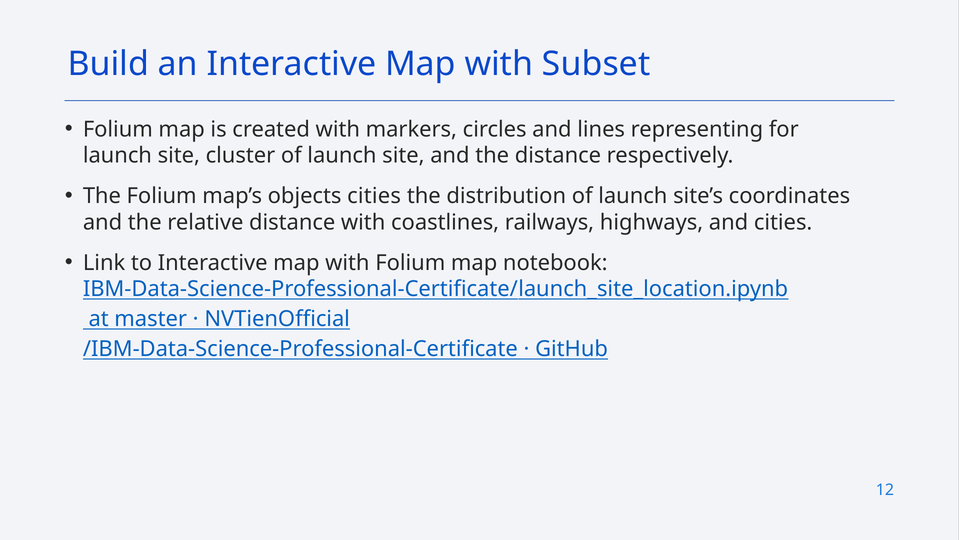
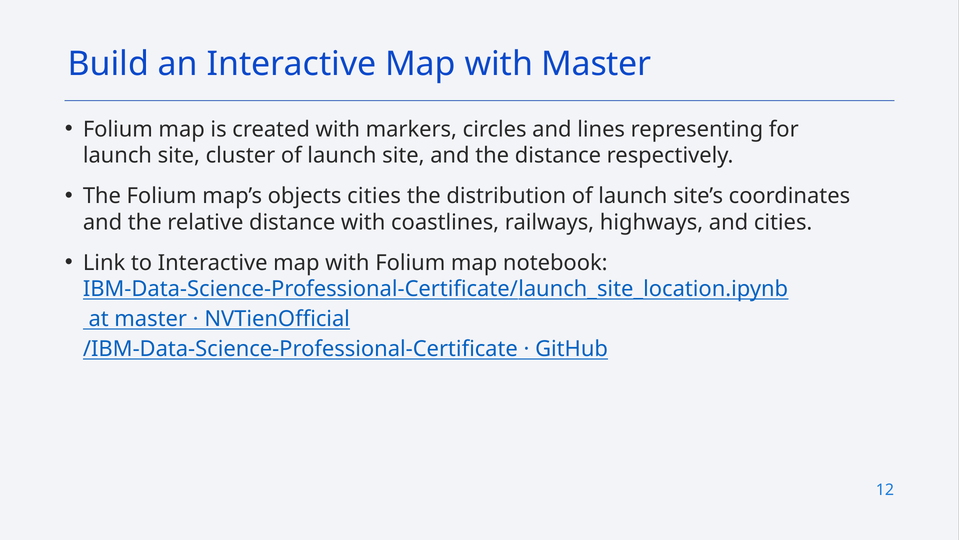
with Subset: Subset -> Master (596, 64)
